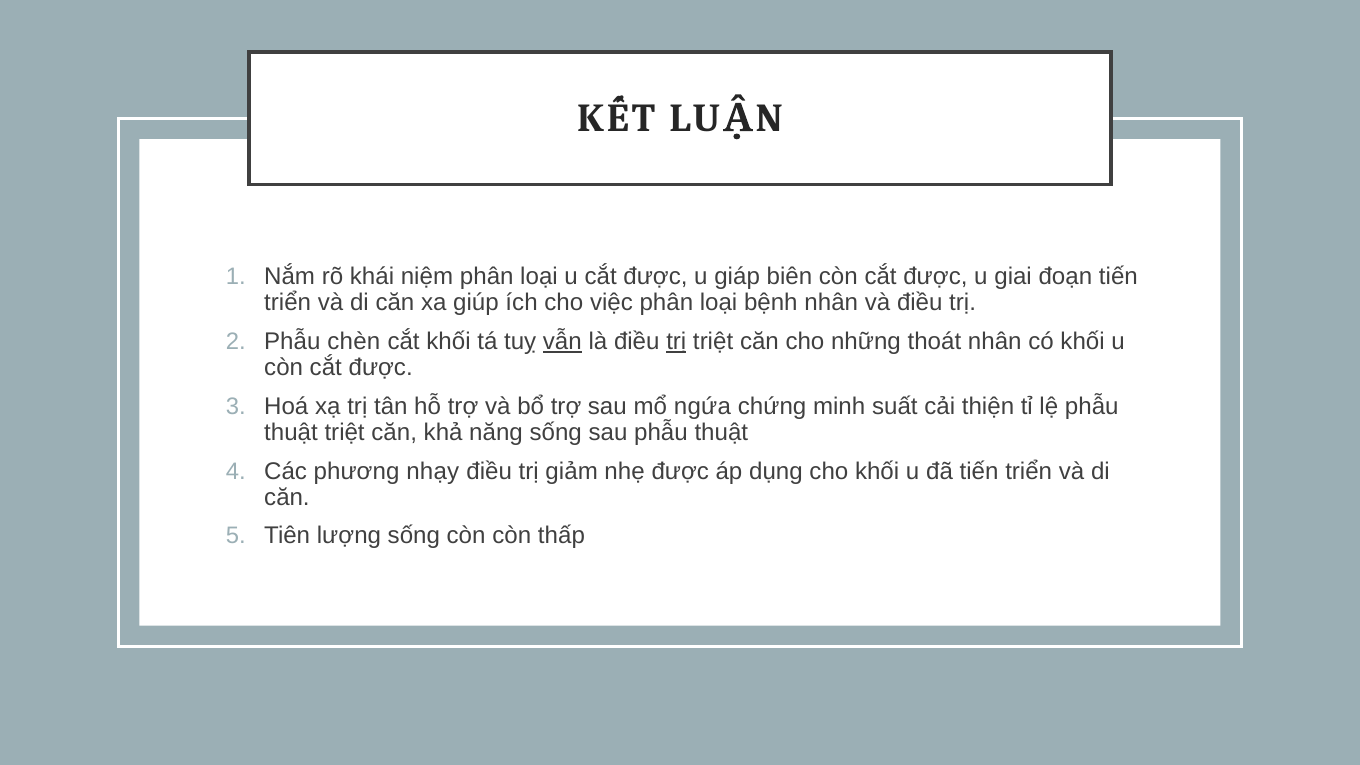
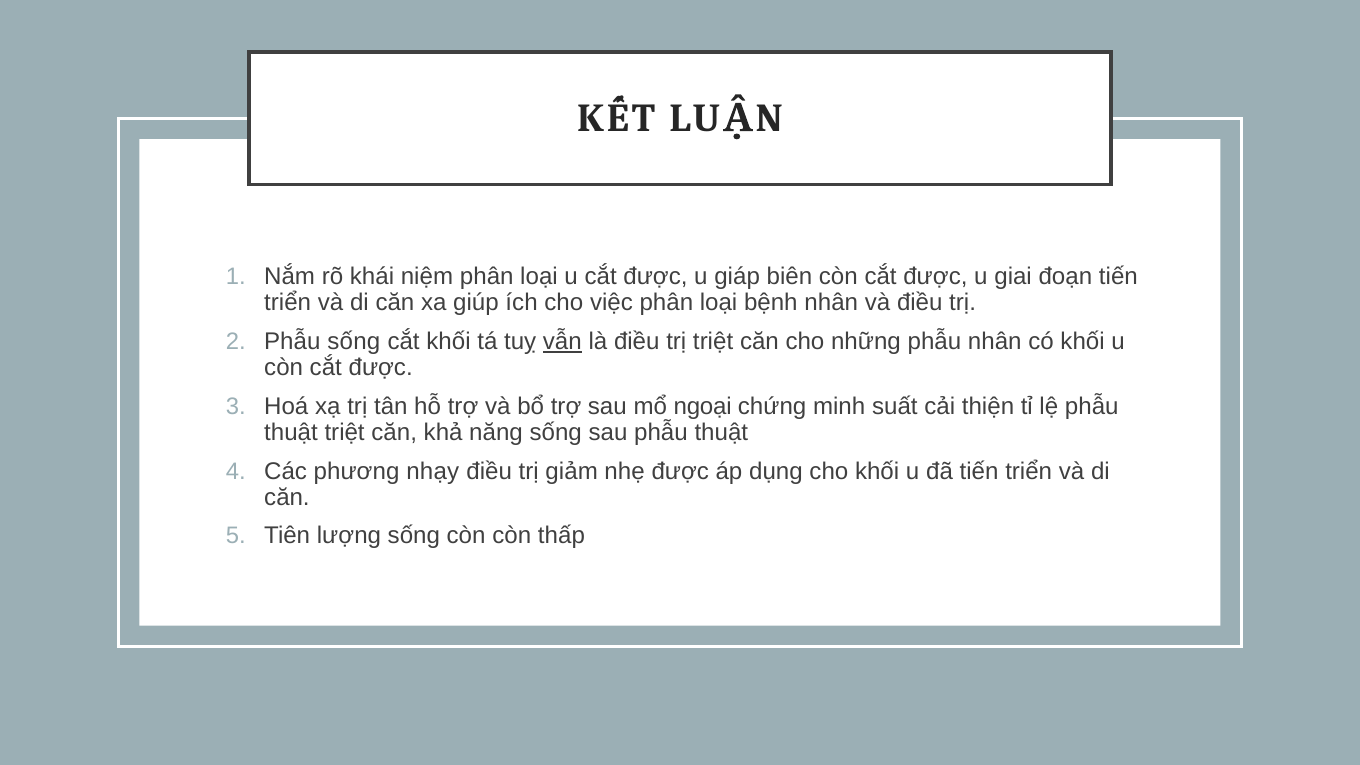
Phẫu chèn: chèn -> sống (354, 342)
trị underline: present -> none (676, 342)
những thoát: thoát -> phẫu (934, 342)
ngứa: ngứa -> ngoại (703, 406)
